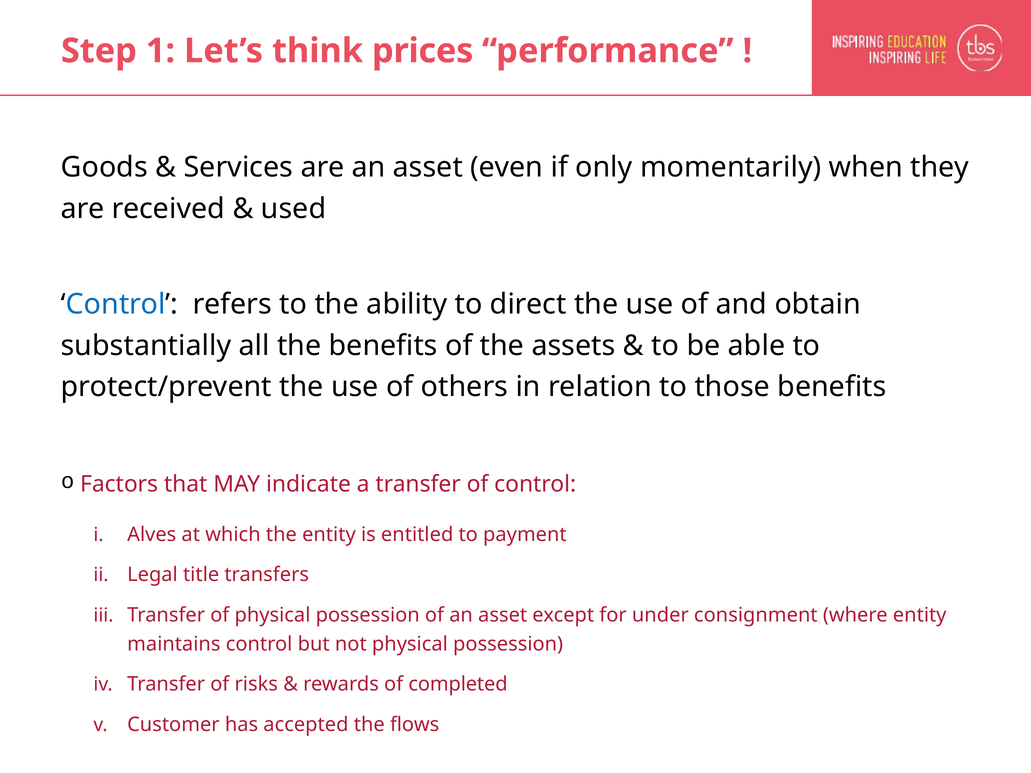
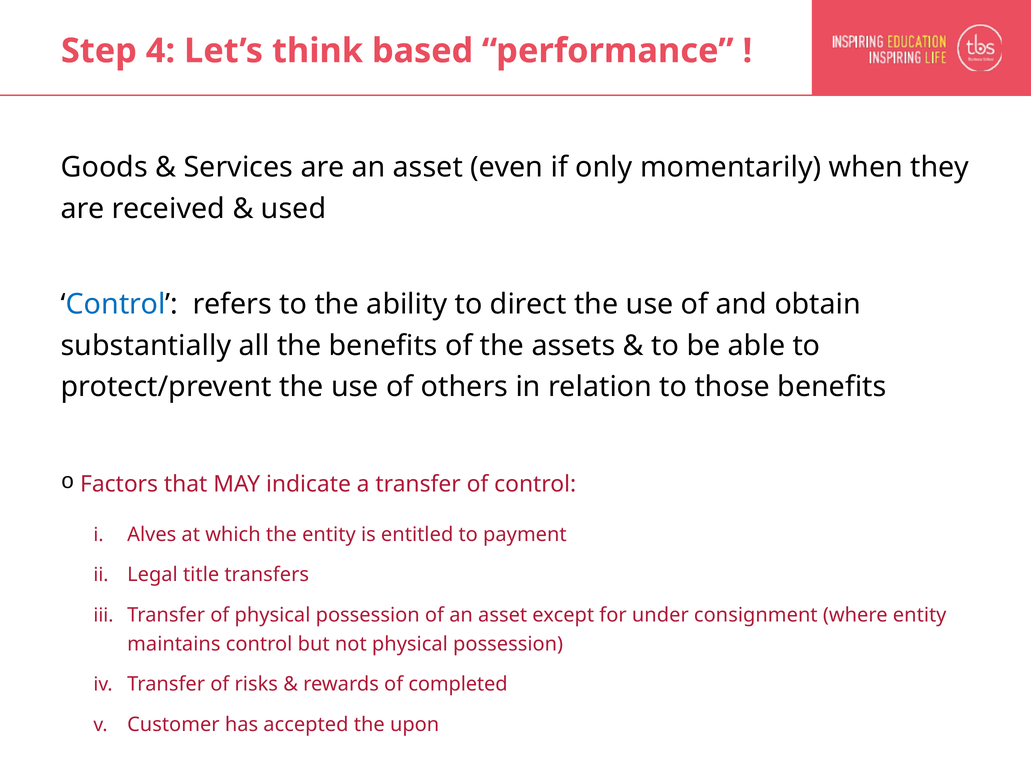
1: 1 -> 4 (160, 51)
prices: prices -> based (423, 51)
flows: flows -> upon (415, 725)
